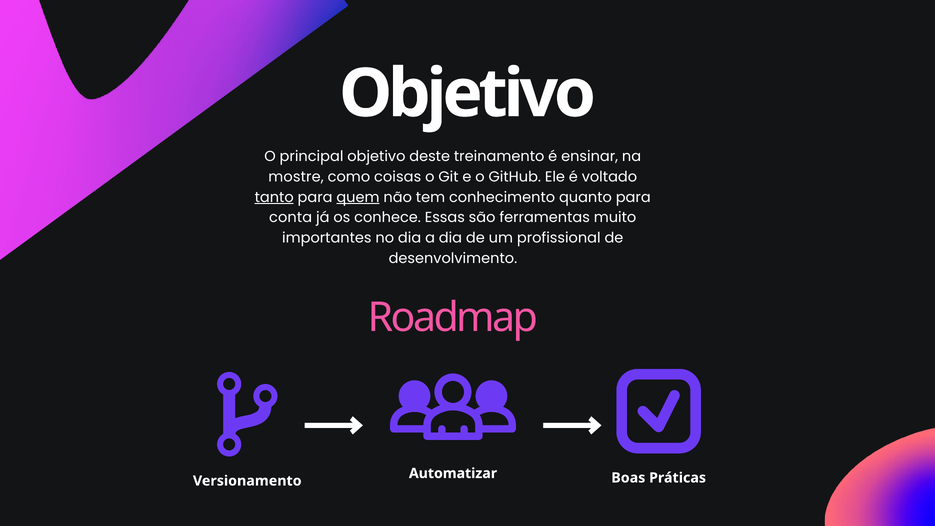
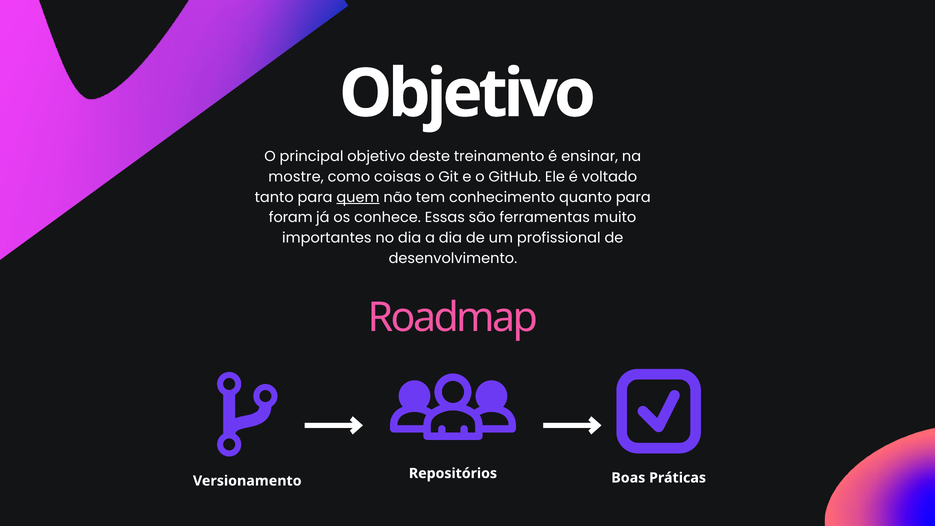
tanto underline: present -> none (274, 197)
conta: conta -> foram (291, 218)
Automatizar: Automatizar -> Repositórios (453, 473)
